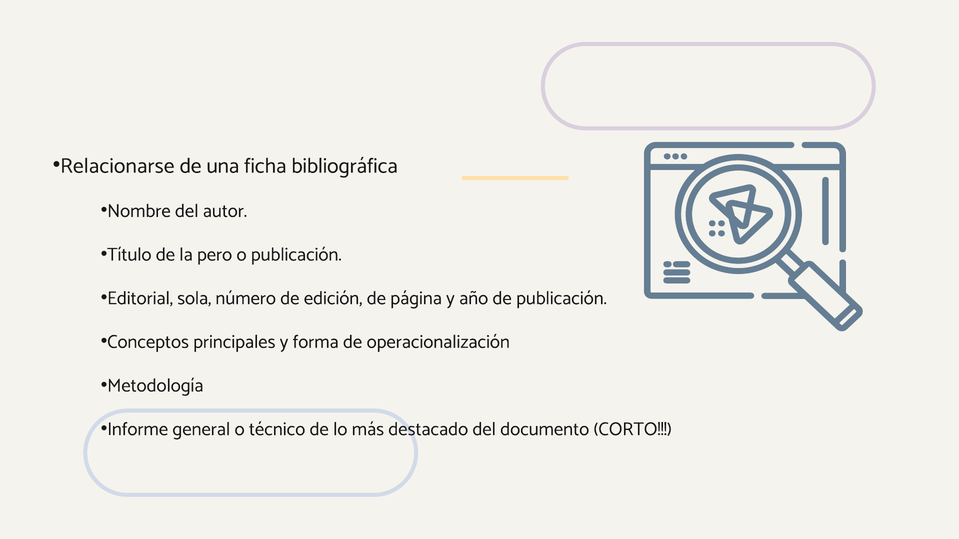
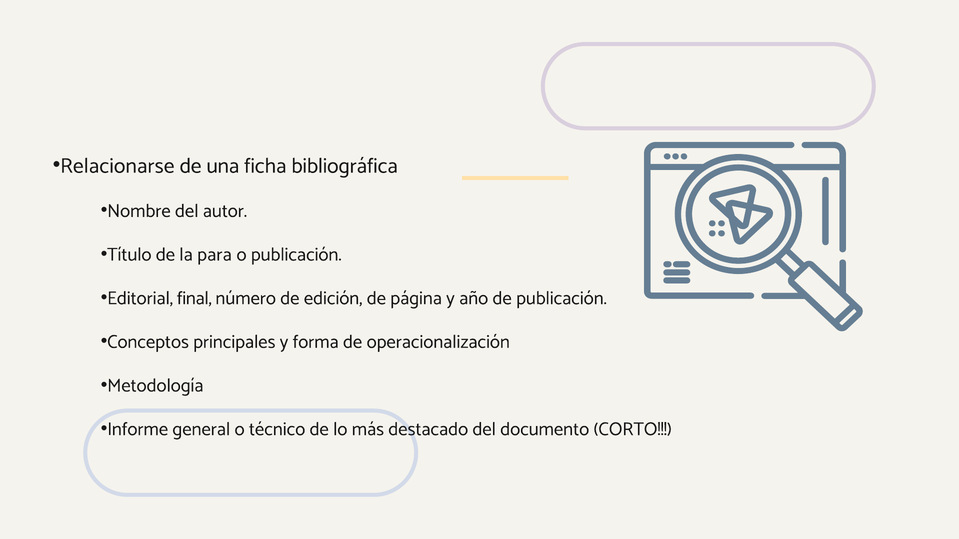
pero: pero -> para (214, 255)
sola: sola -> final (194, 298)
